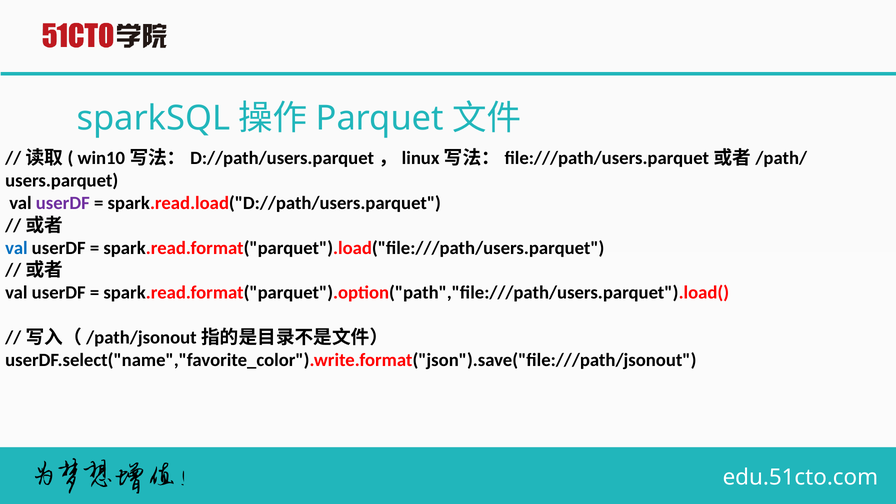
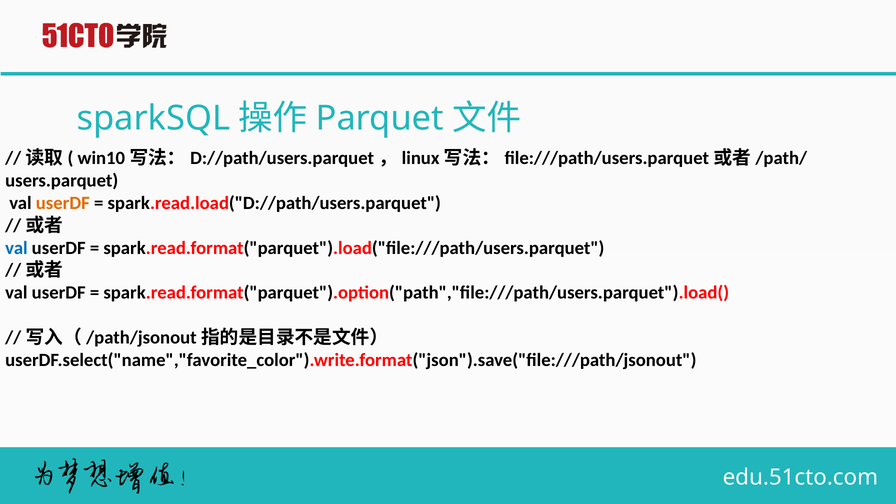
userDF colour: purple -> orange (63, 203)
